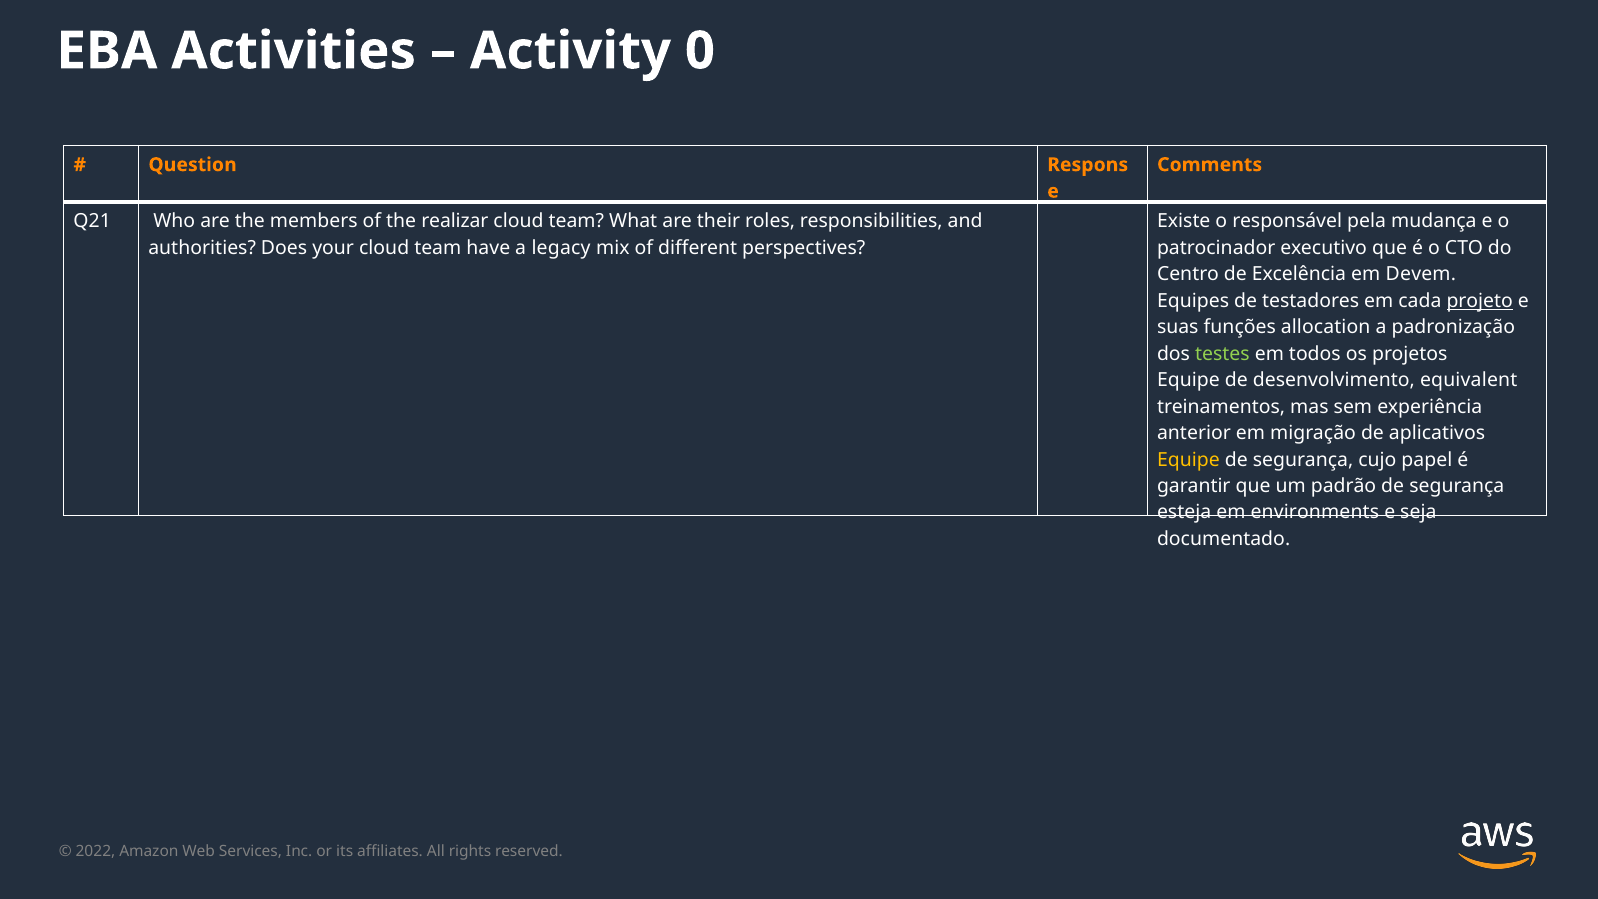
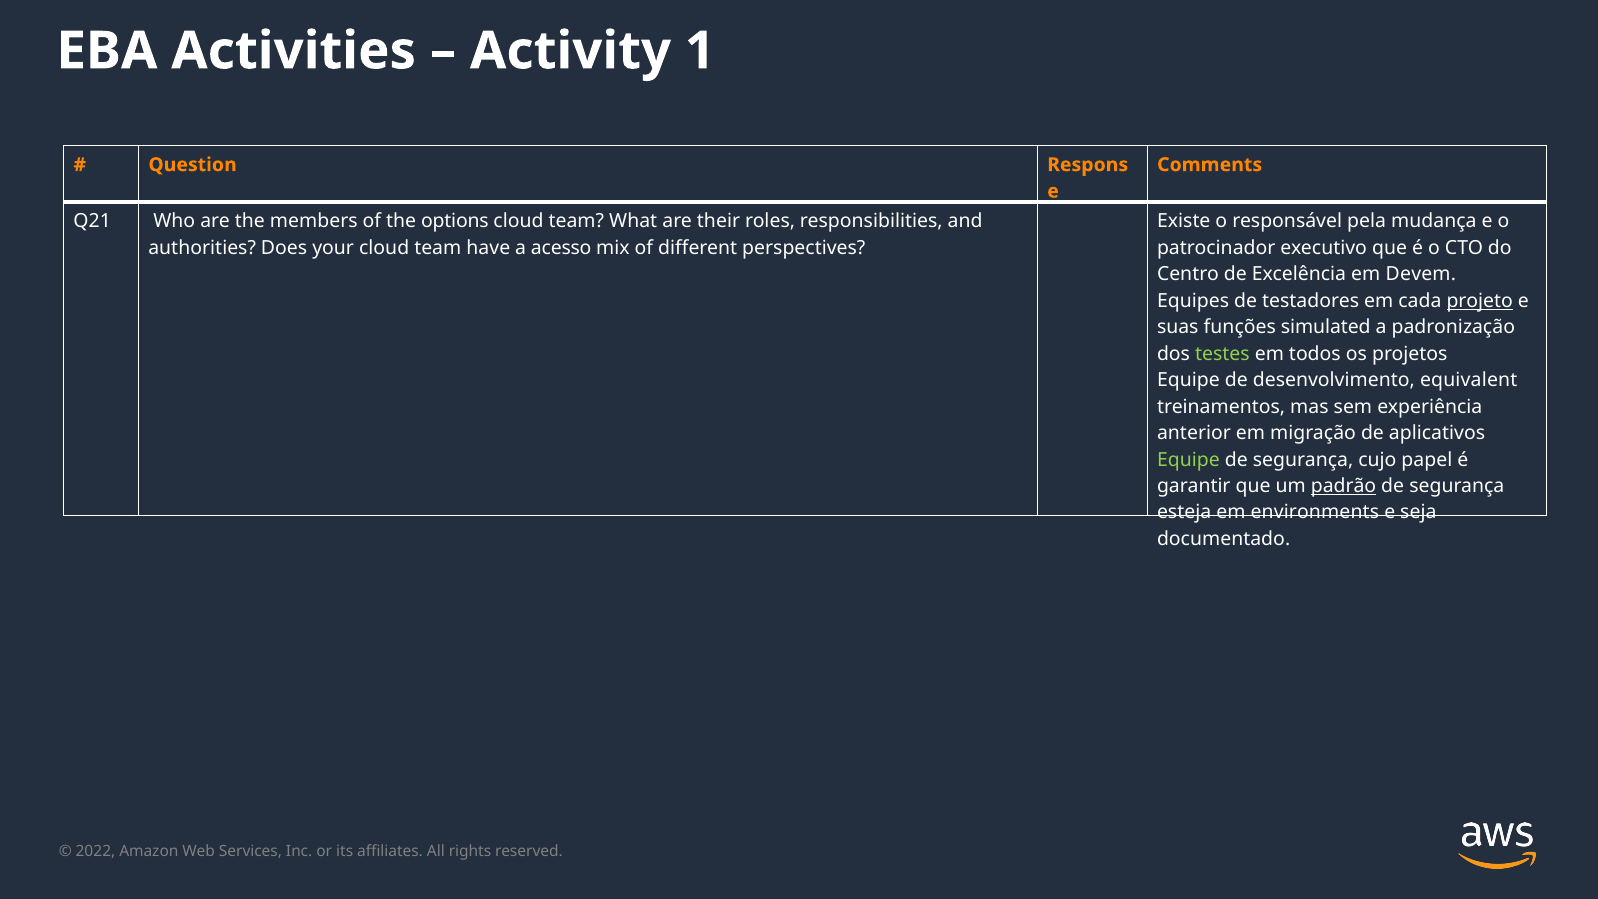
0: 0 -> 1 (700, 51)
realizar: realizar -> options (455, 221)
legacy: legacy -> acesso (561, 248)
allocation: allocation -> simulated (1326, 327)
Equipe colour: yellow -> light green (1188, 460)
padrão underline: none -> present (1344, 486)
